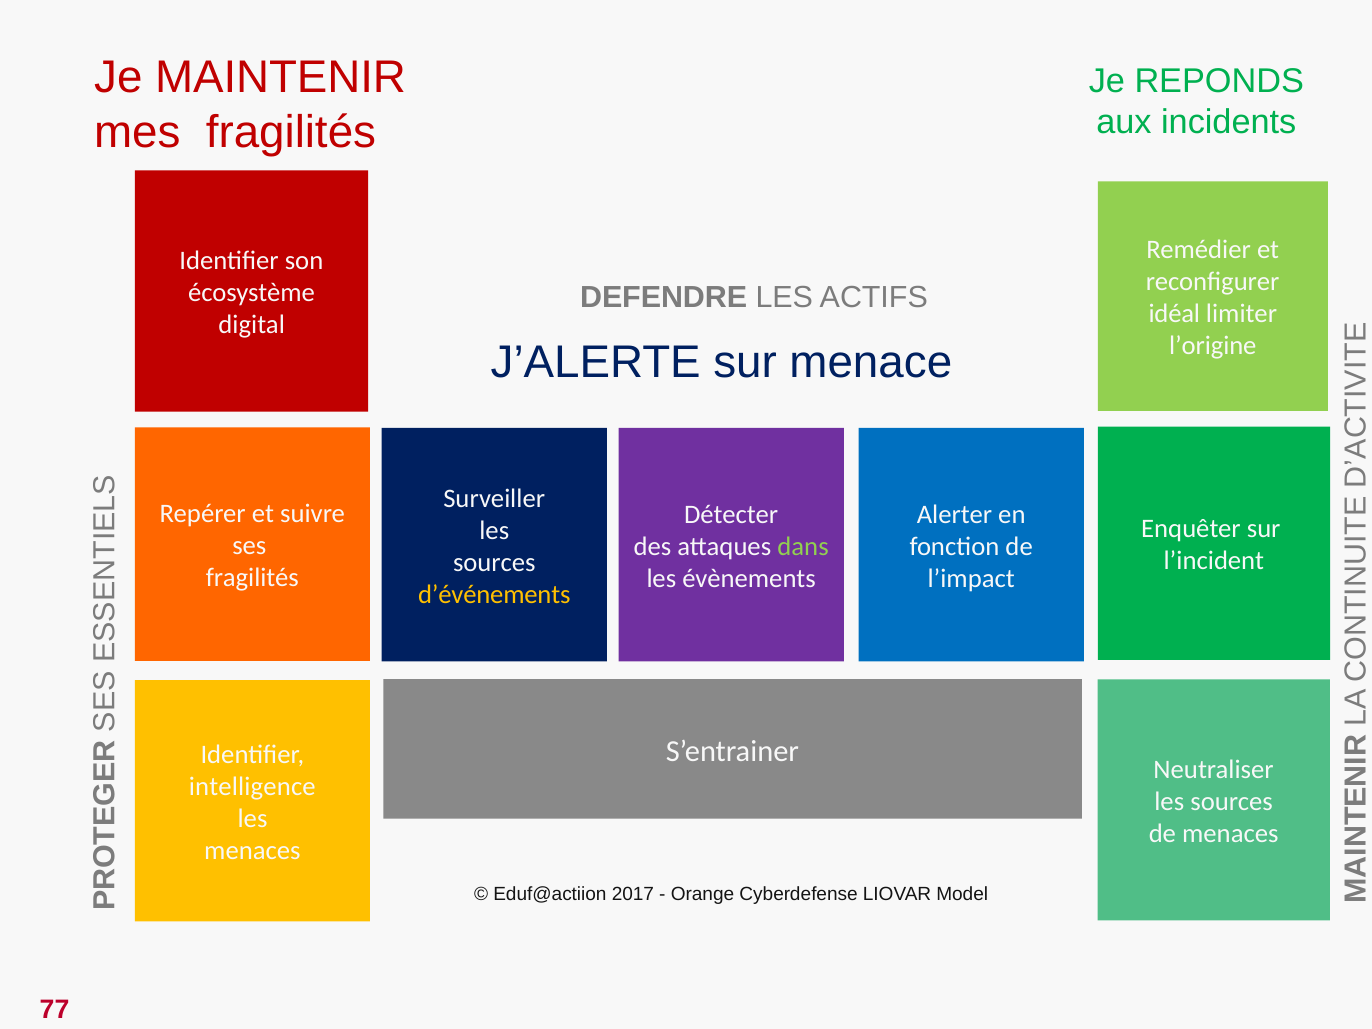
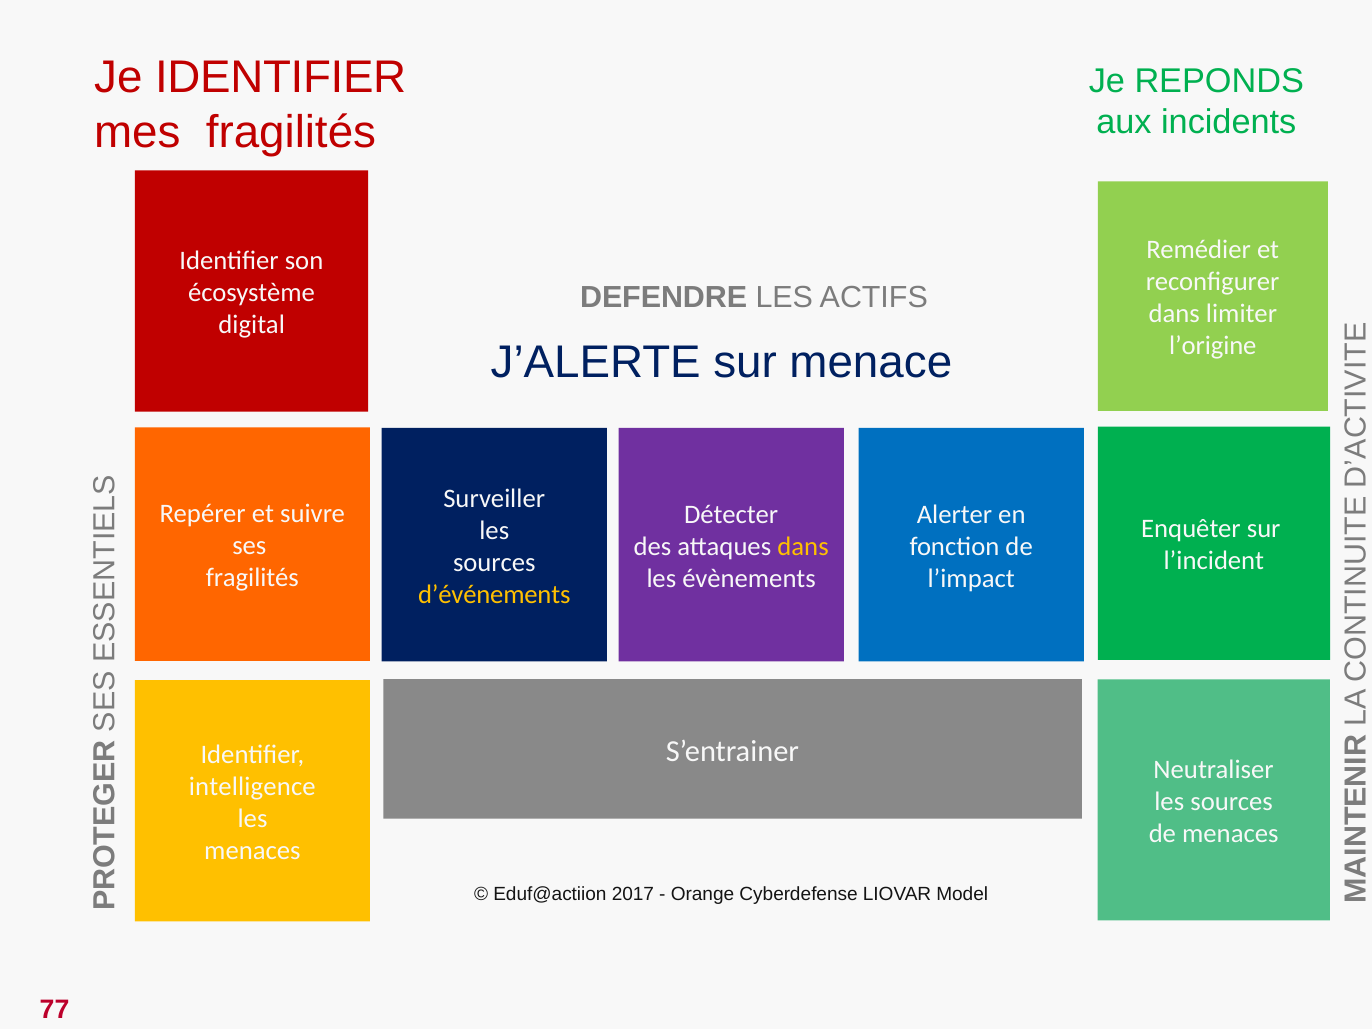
Je MAINTENIR: MAINTENIR -> IDENTIFIER (281, 77)
idéal: idéal -> dans (1174, 314)
dans colour: light green -> yellow (803, 546)
